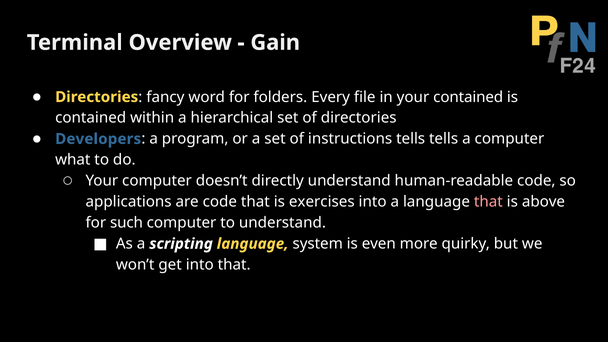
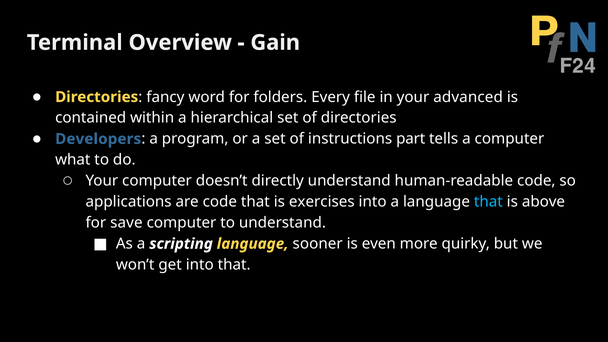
your contained: contained -> advanced (468, 97)
instructions tells: tells -> part (411, 139)
that colour: pink -> light blue (488, 202)
such: such -> save (126, 223)
system: system -> sooner (318, 244)
